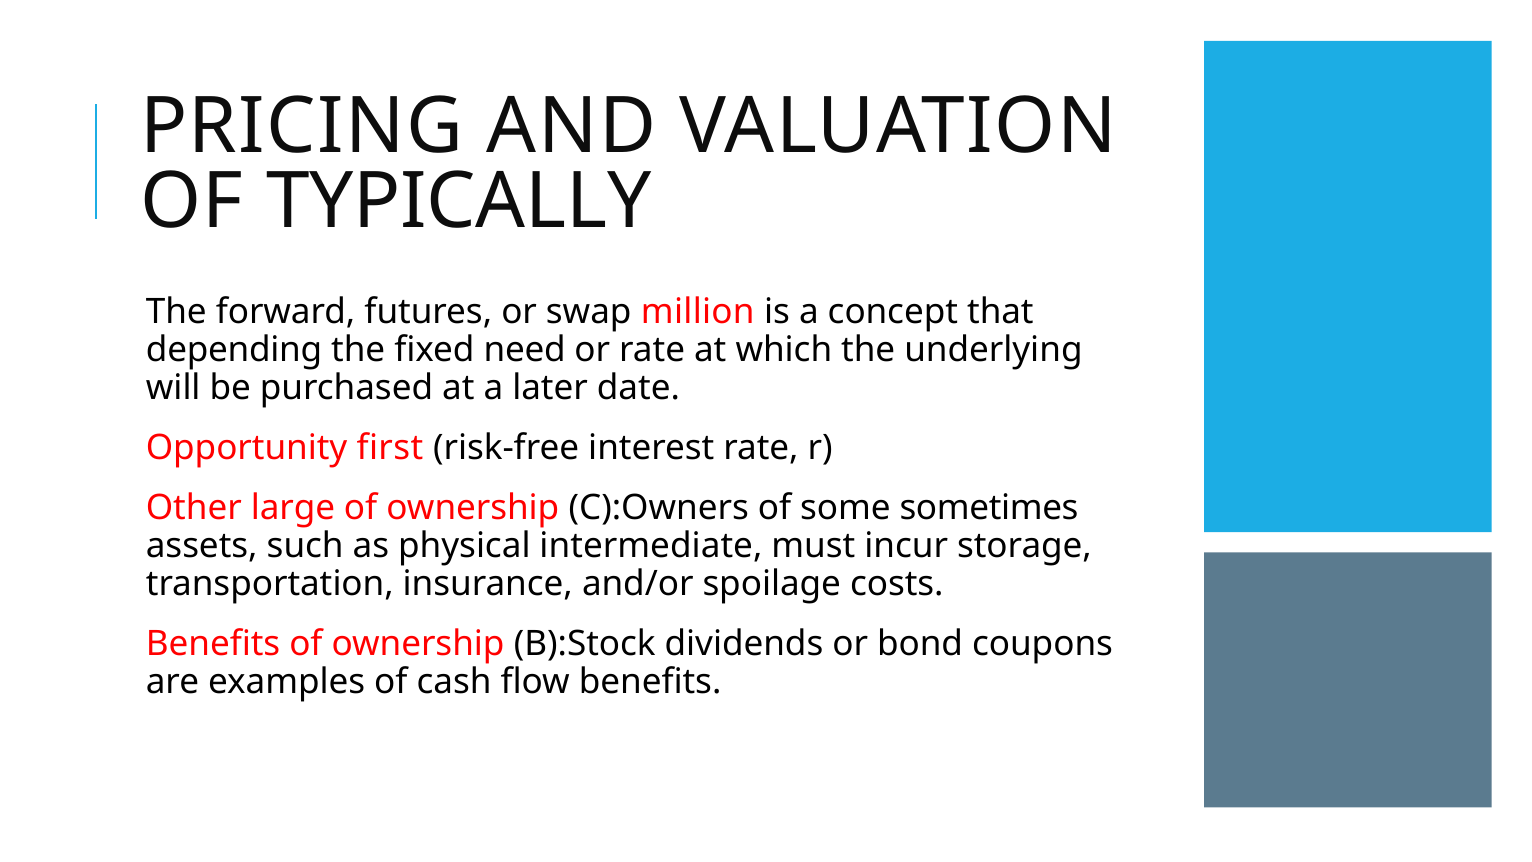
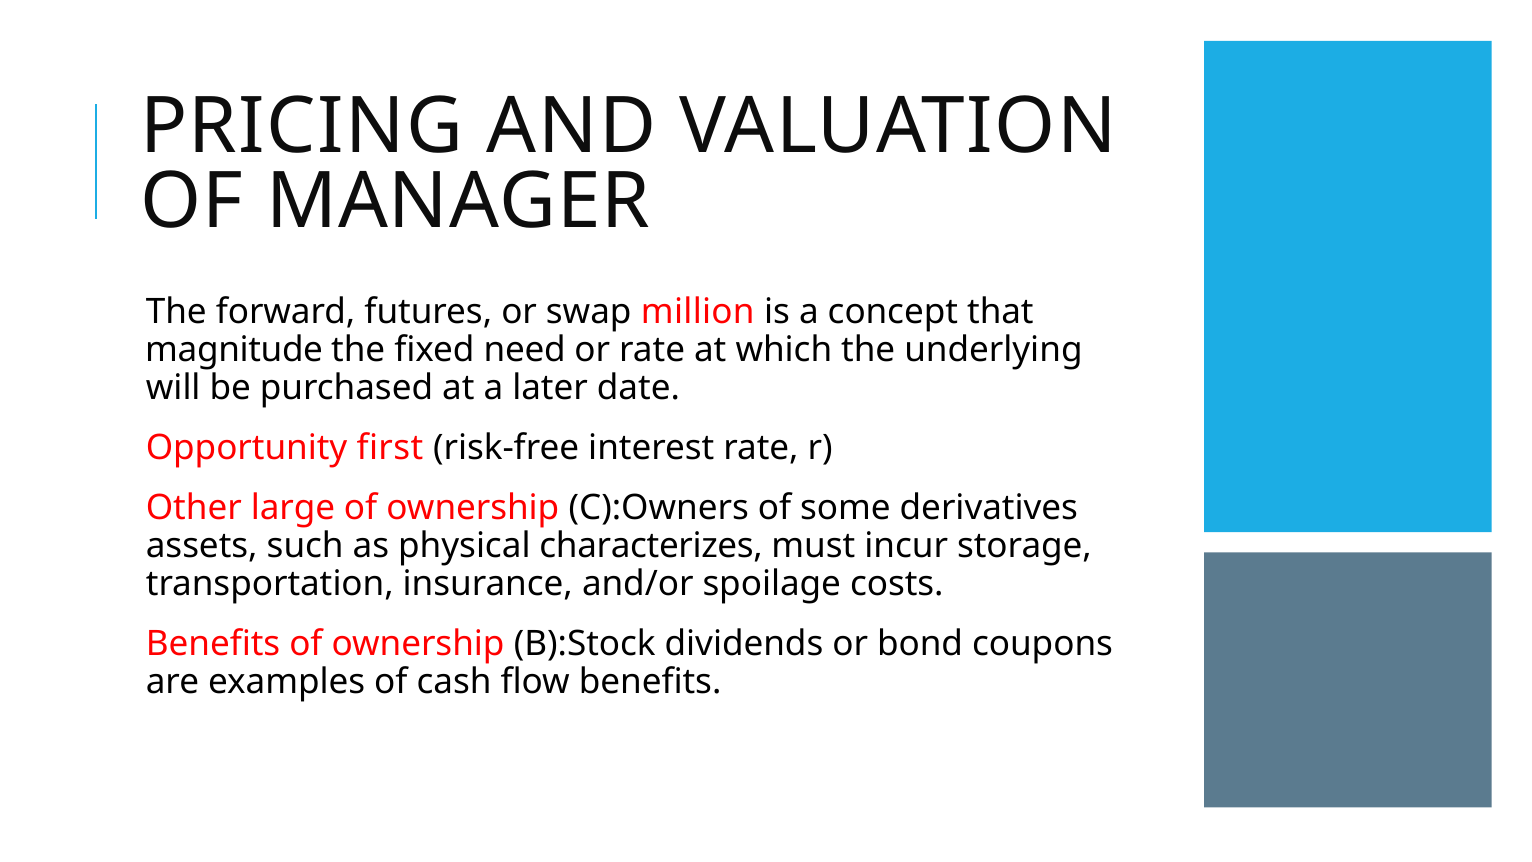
TYPICALLY: TYPICALLY -> MANAGER (458, 202)
depending: depending -> magnitude (234, 350)
sometimes: sometimes -> derivatives (989, 508)
intermediate: intermediate -> characterizes (651, 546)
